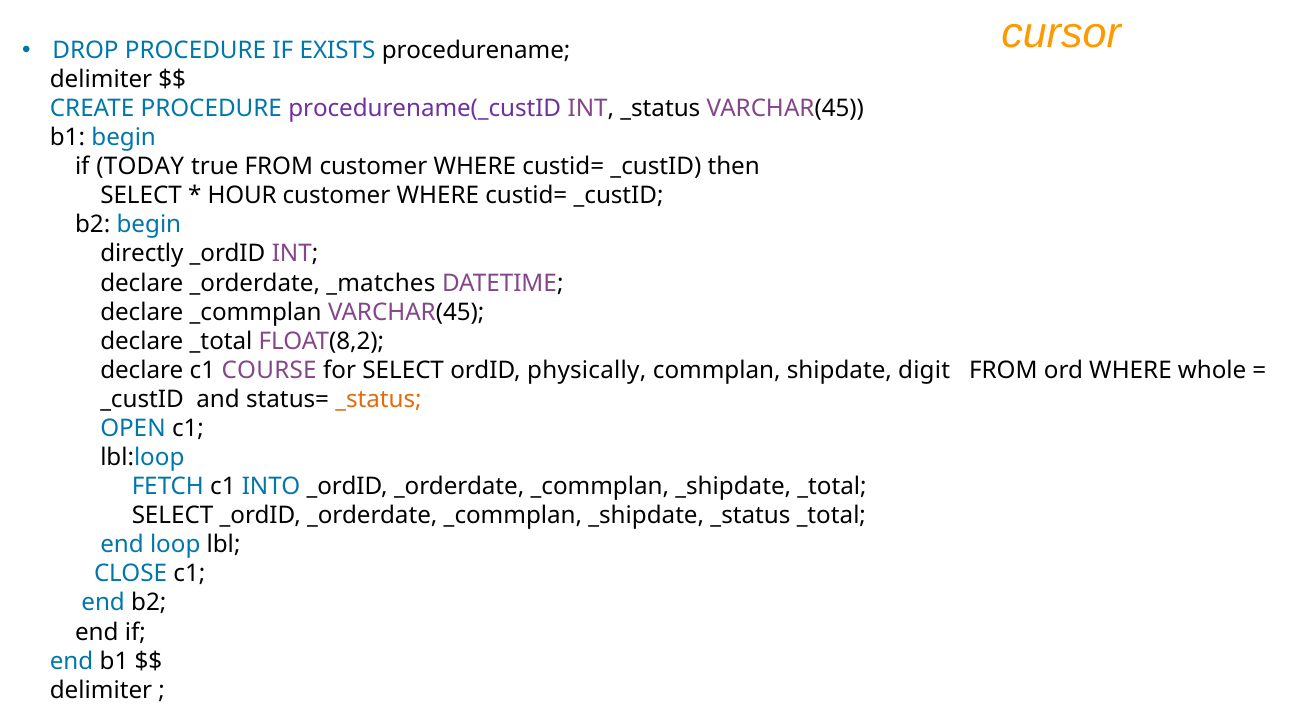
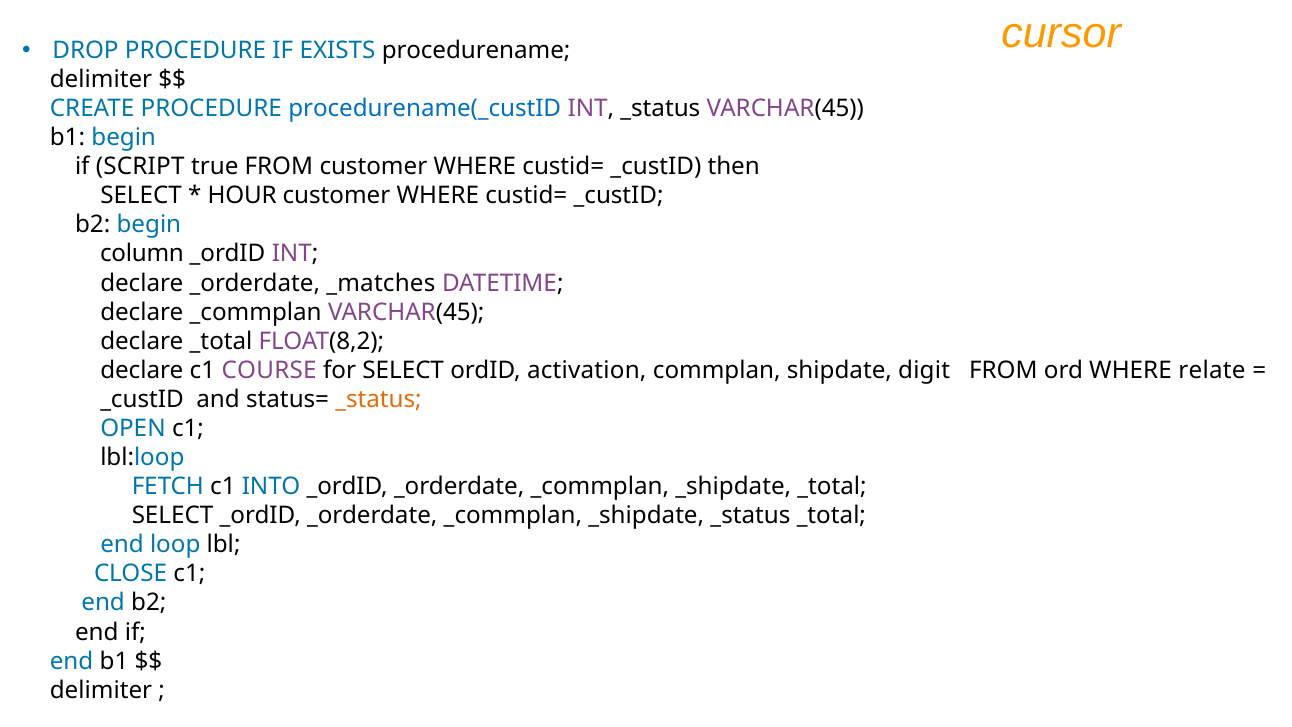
procedurename(_custID colour: purple -> blue (425, 109)
TODAY: TODAY -> SCRIPT (140, 167)
directly: directly -> column (142, 254)
physically: physically -> activation (587, 370)
whole: whole -> relate (1212, 370)
